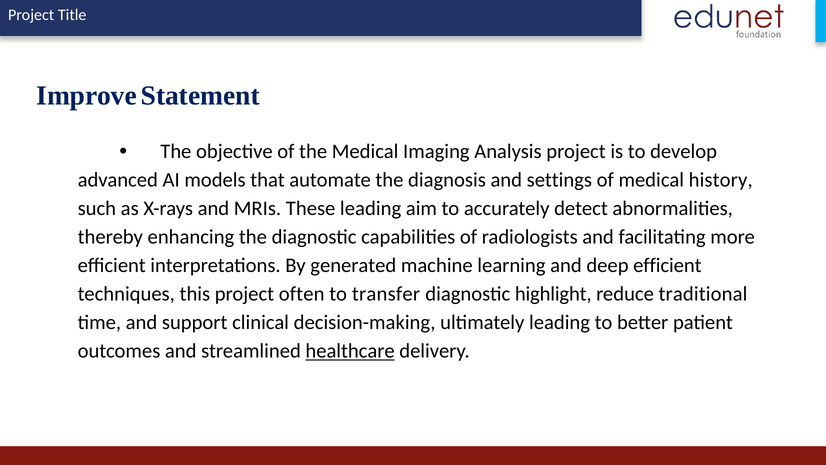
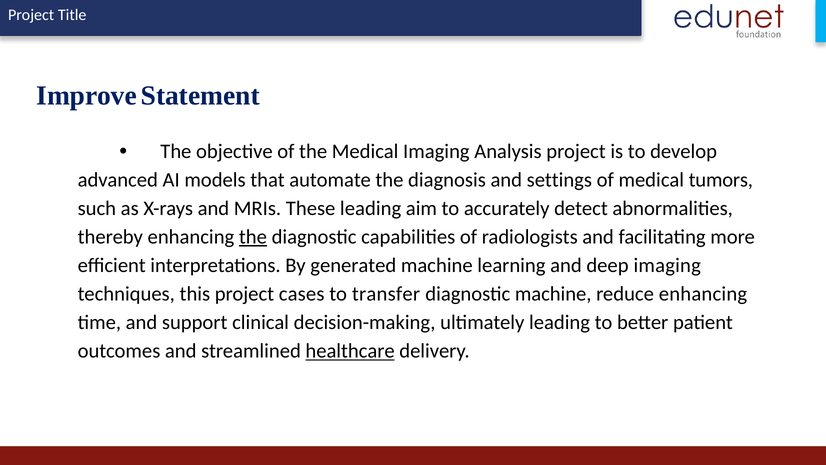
history: history -> tumors (721, 180)
the underline: none -> present (253, 237)
deep efficient: efficient -> imaging (667, 265)
often: often -> cases (302, 294)
diagnostic highlight: highlight -> machine (553, 294)
reduce traditional: traditional -> enhancing (703, 294)
